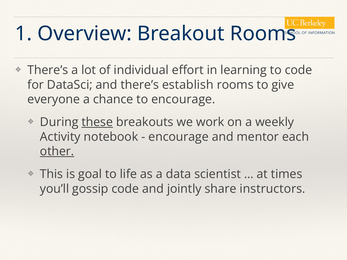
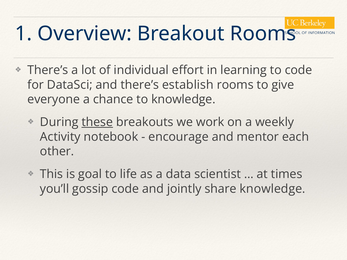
to encourage: encourage -> knowledge (183, 99)
other underline: present -> none (57, 152)
share instructors: instructors -> knowledge (273, 189)
